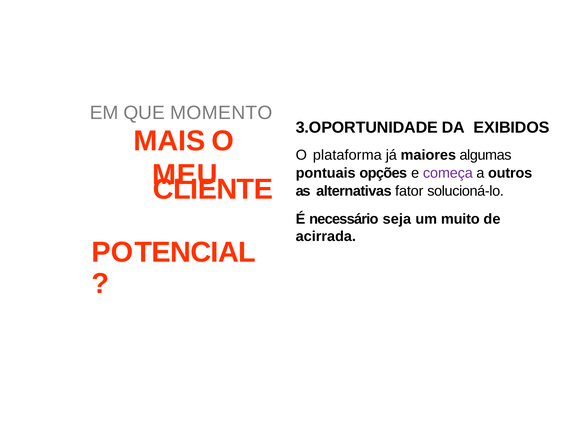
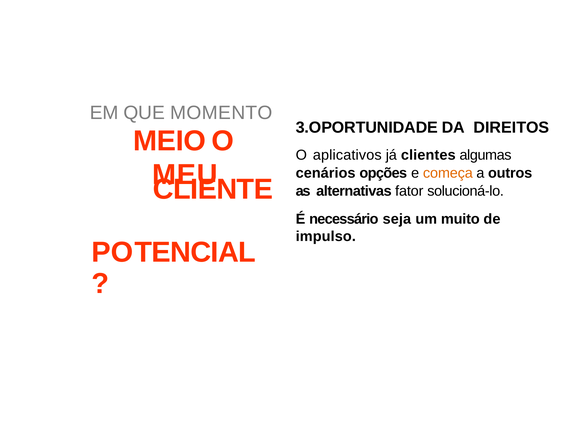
EXIBIDOS: EXIBIDOS -> DIREITOS (511, 127)
MAIS: MAIS -> MEIO (170, 141)
plataforma: plataforma -> aplicativos (347, 155)
maiores: maiores -> clientes (428, 155)
pontuais: pontuais -> cenários (326, 173)
começa colour: purple -> orange (448, 173)
acirrada: acirrada -> impulso (326, 236)
